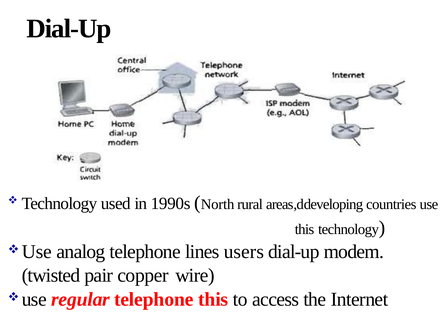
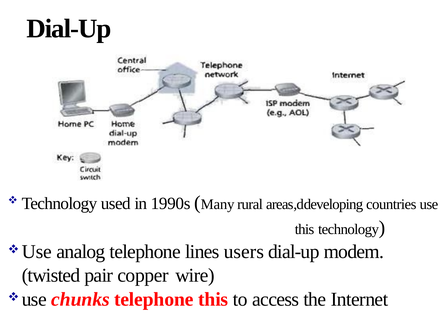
North: North -> Many (218, 204)
regular: regular -> chunks (80, 299)
